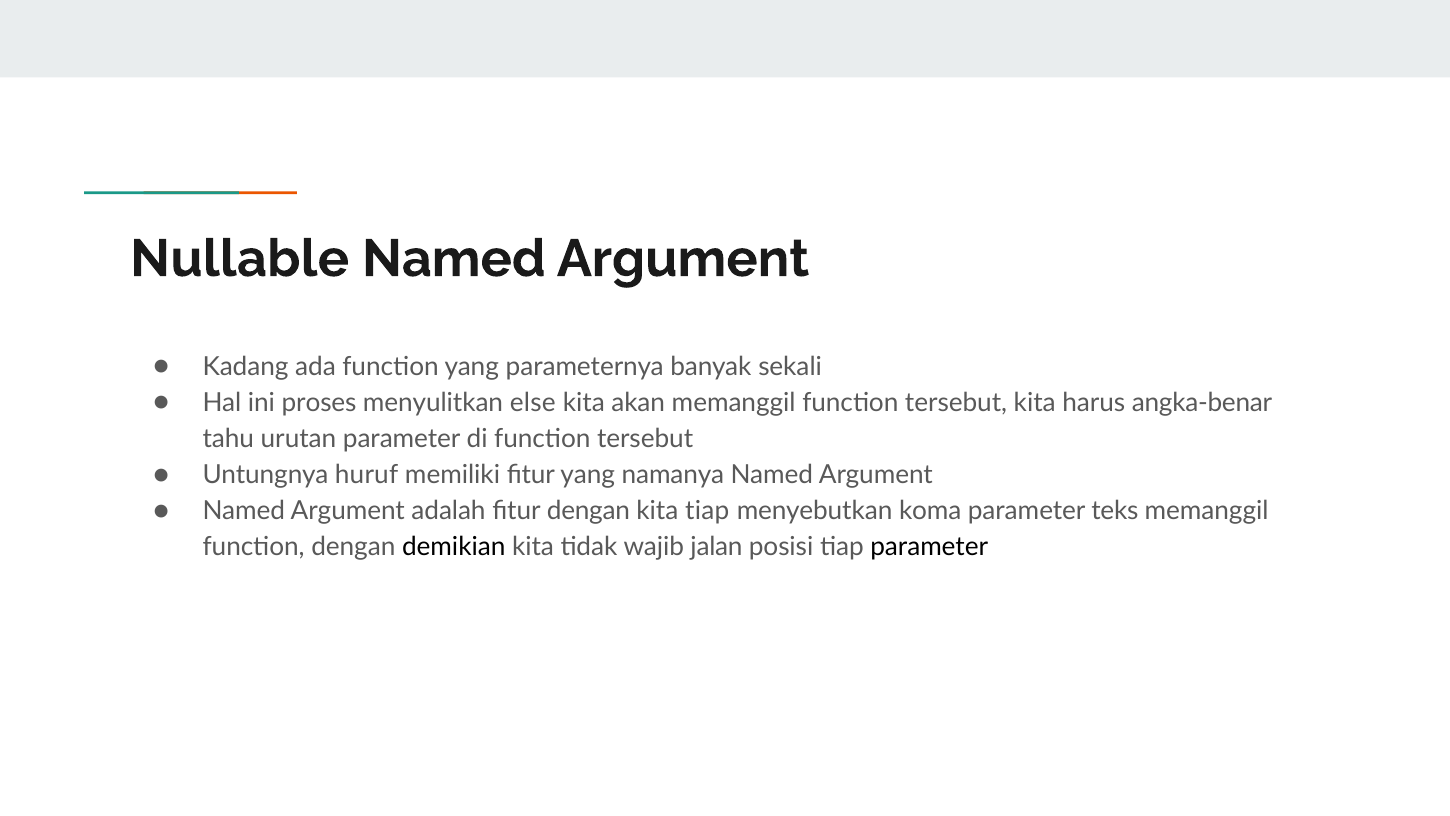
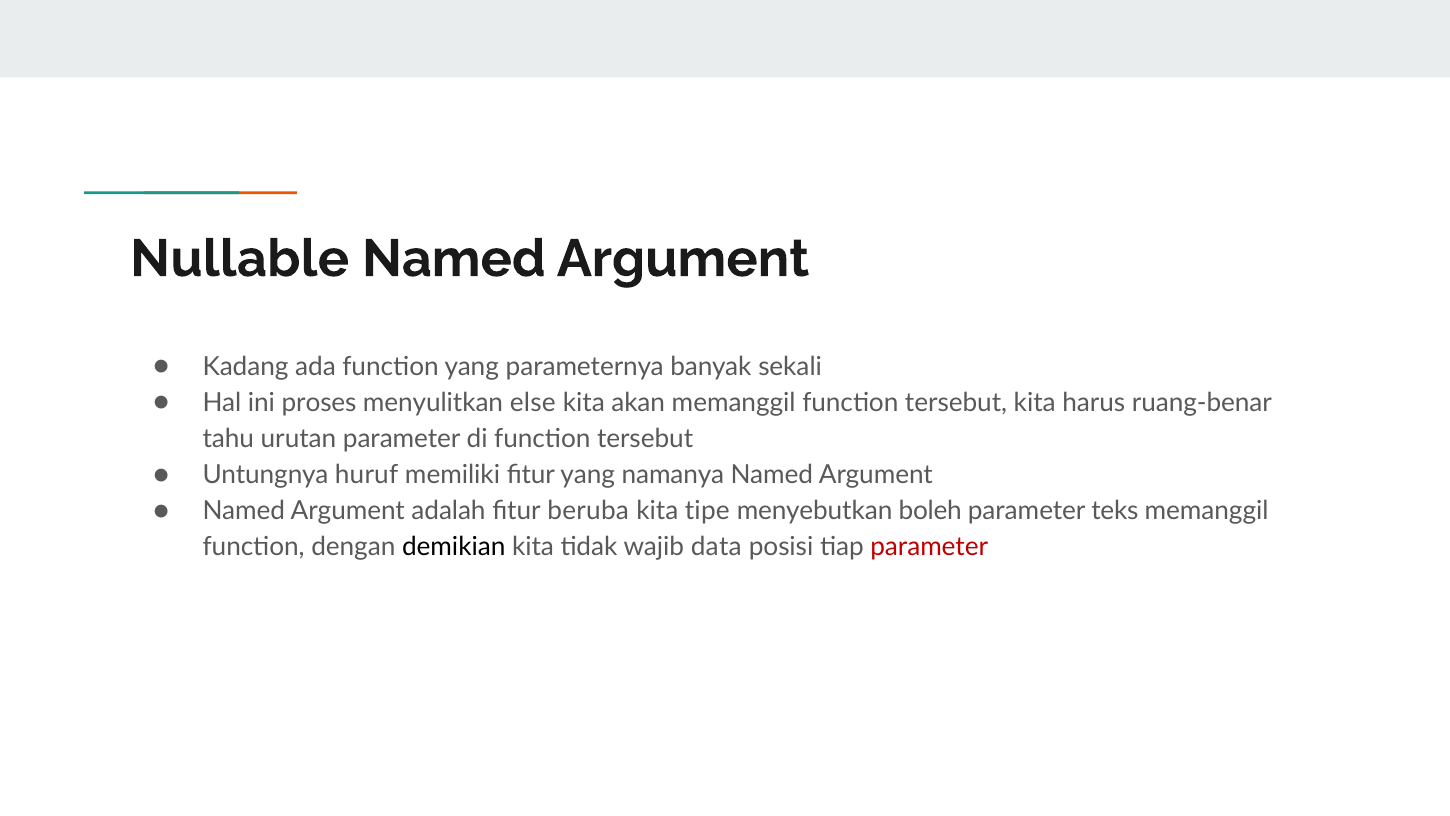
angka-benar: angka-benar -> ruang-benar (1202, 403)
fitur dengan: dengan -> beruba (588, 511)
kita tiap: tiap -> tipe (707, 511)
koma: koma -> boleh (930, 511)
jalan: jalan -> data (716, 547)
parameter colour: black -> red (929, 547)
